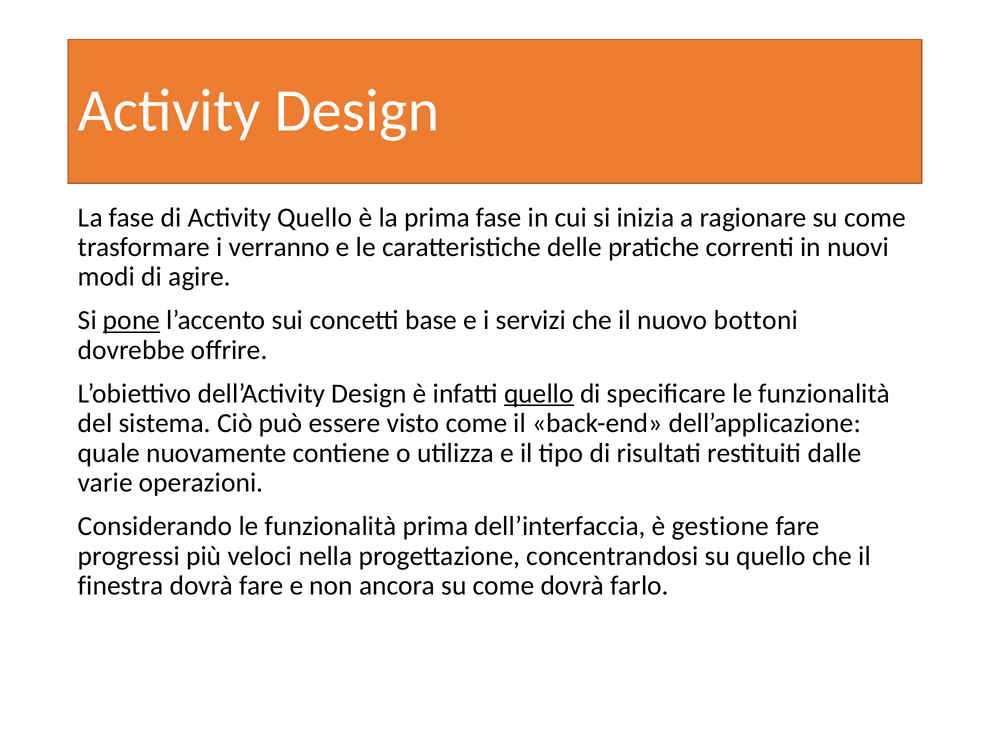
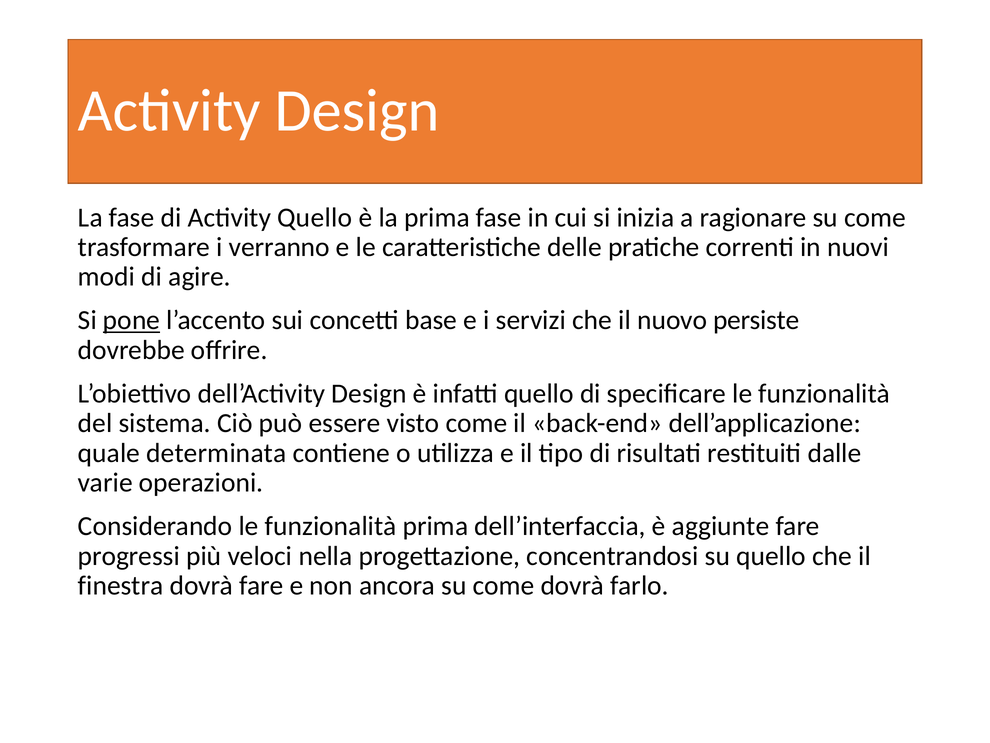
bottoni: bottoni -> persiste (756, 320)
quello underline: present -> none (539, 393)
nuovamente: nuovamente -> determinata (216, 453)
gestione: gestione -> aggiunte (721, 526)
